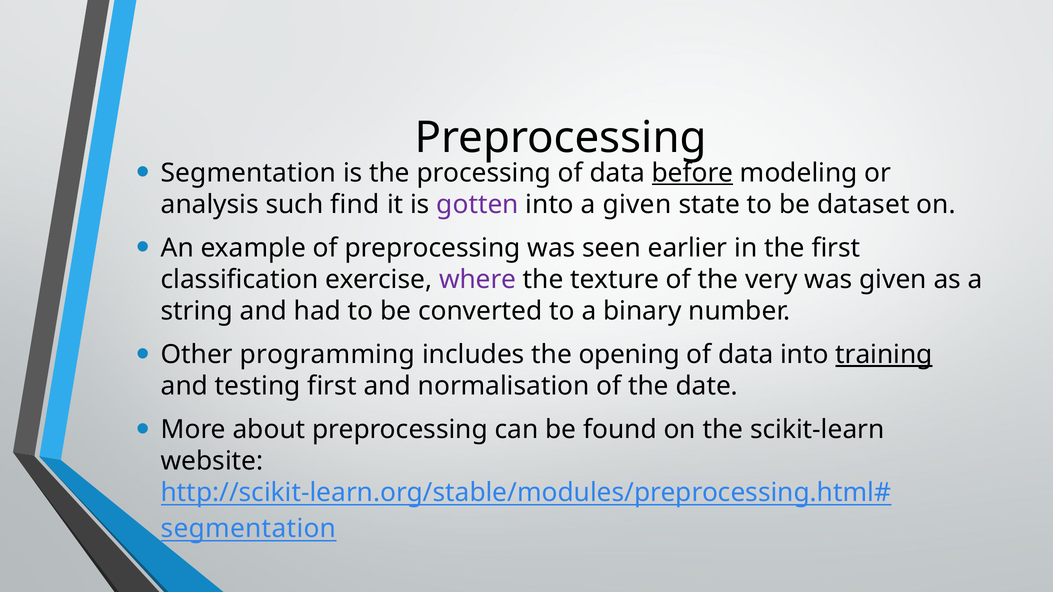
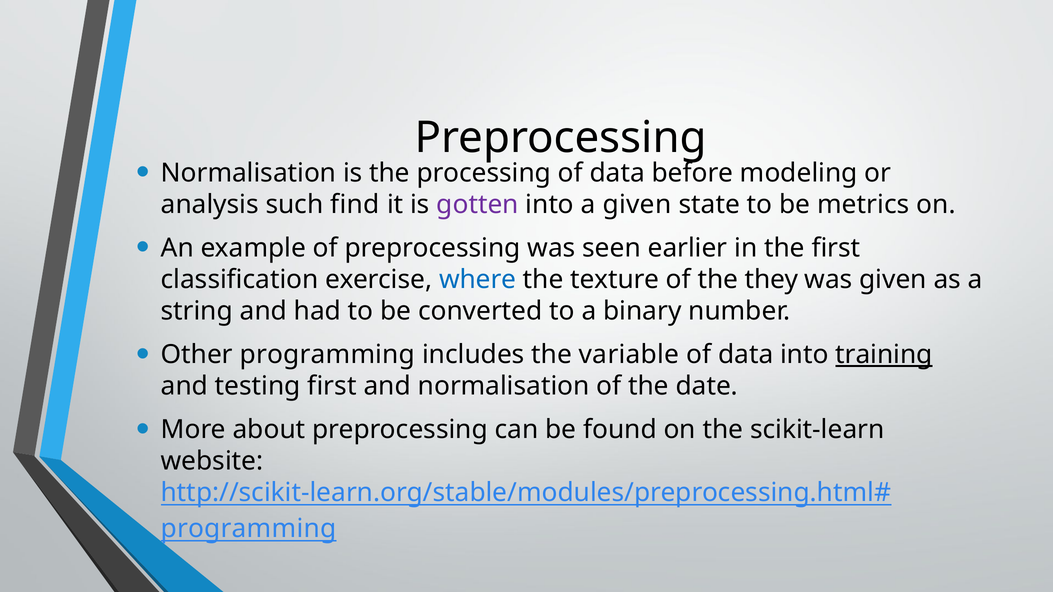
Segmentation: Segmentation -> Normalisation (248, 173)
before underline: present -> none (692, 173)
dataset: dataset -> metrics (863, 205)
where colour: purple -> blue (478, 280)
very: very -> they (772, 280)
opening: opening -> variable (629, 355)
segmentation: segmentation -> programming (249, 529)
